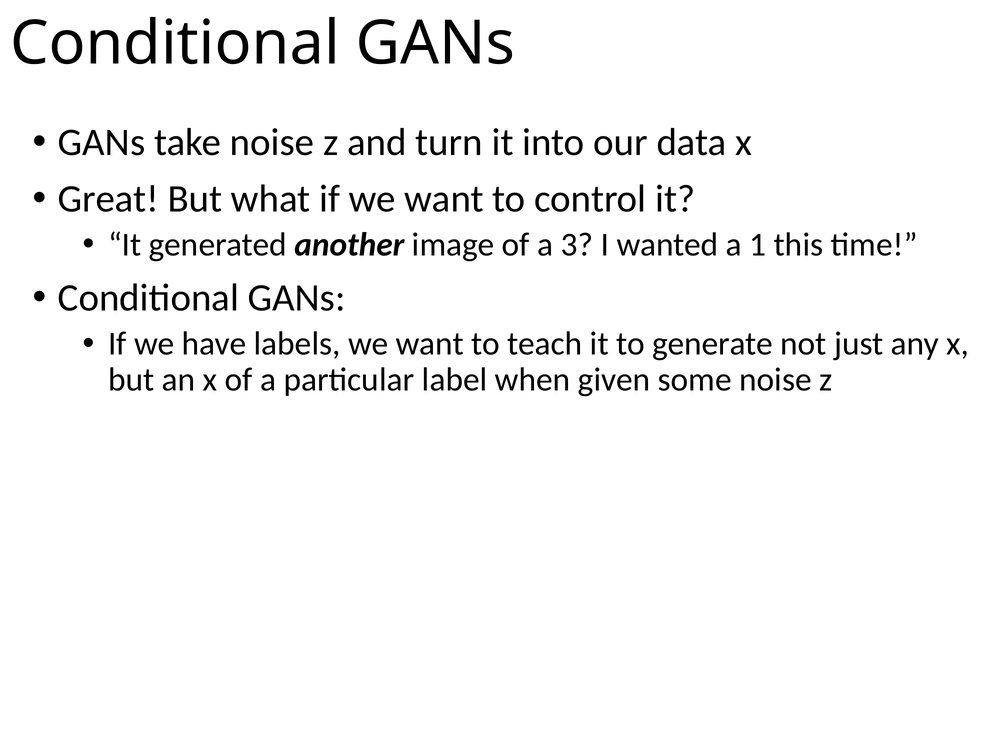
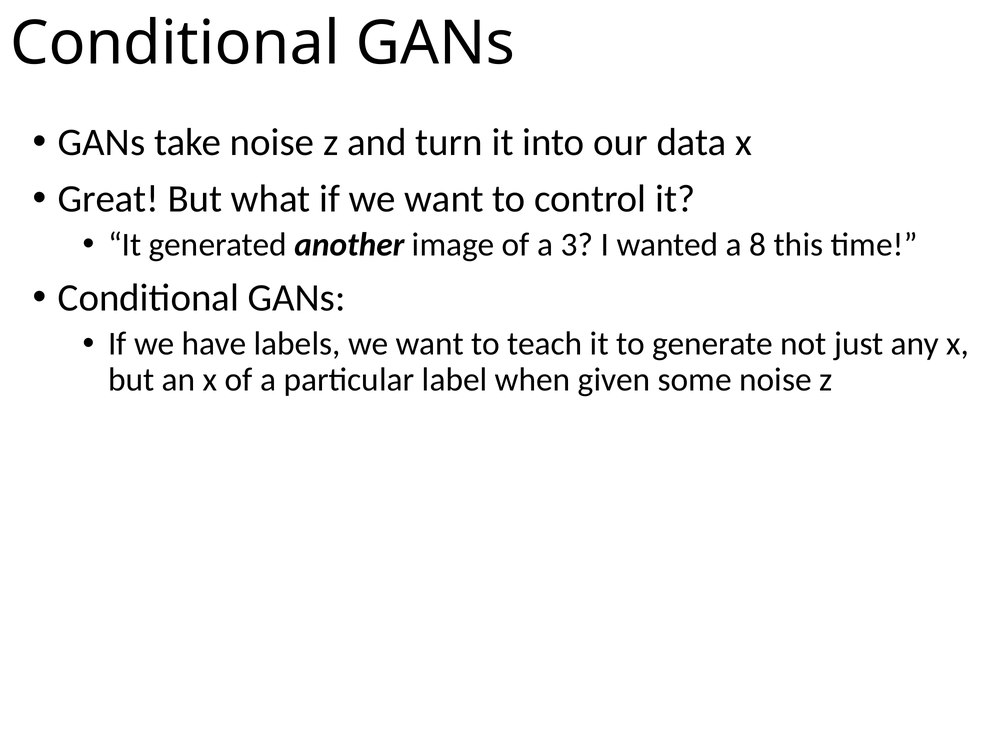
1: 1 -> 8 (758, 245)
